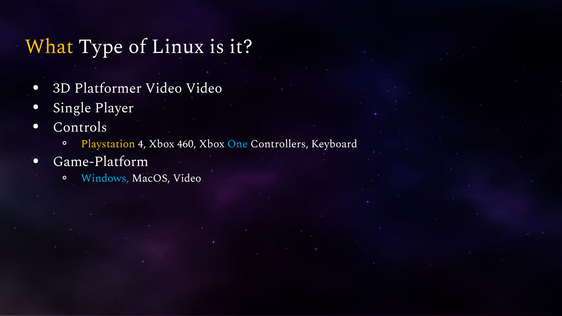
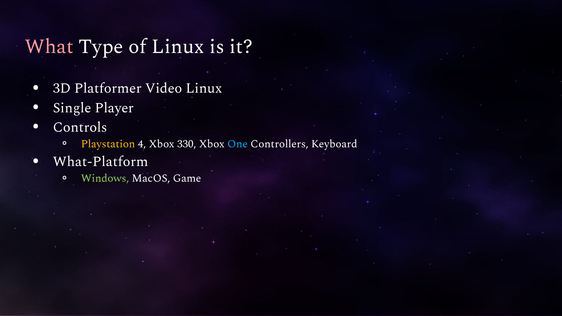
What colour: yellow -> pink (49, 47)
Video Video: Video -> Linux (204, 88)
460: 460 -> 330 (187, 144)
Game-Platform: Game-Platform -> What-Platform (101, 162)
Windows colour: light blue -> light green (105, 178)
MacOS Video: Video -> Game (187, 178)
